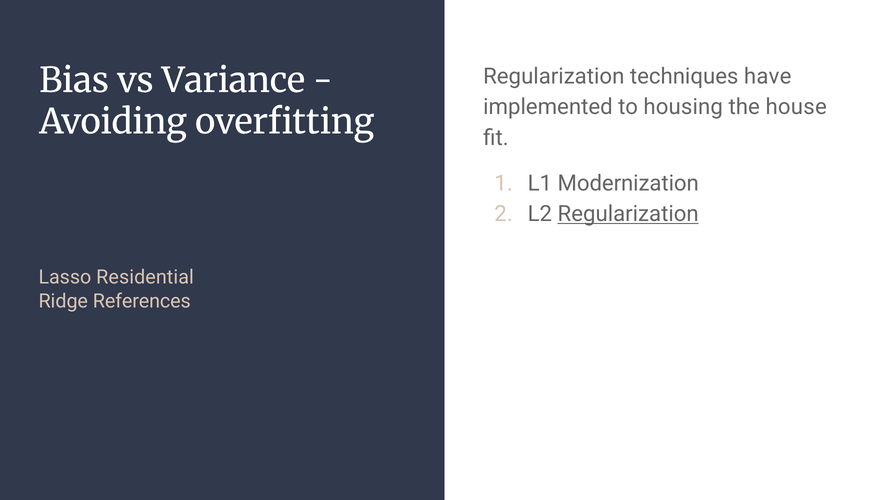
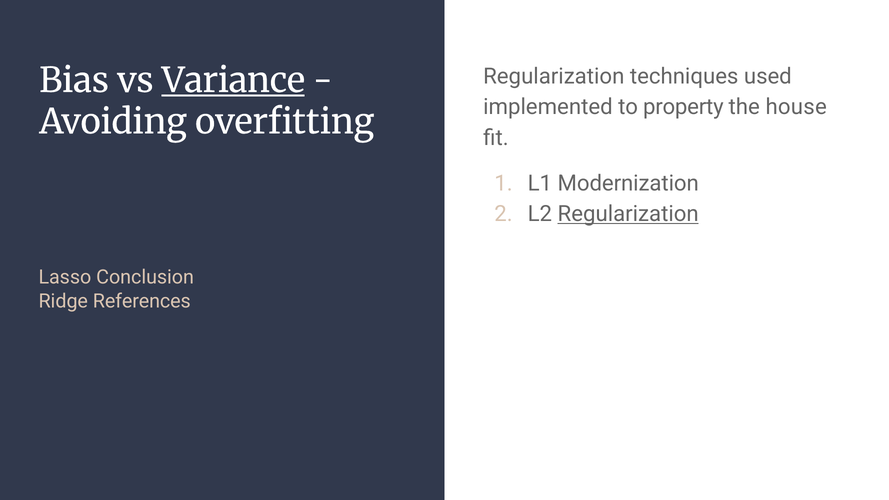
have: have -> used (768, 76)
Variance underline: none -> present (233, 81)
housing: housing -> property (683, 107)
Residential: Residential -> Conclusion (145, 277)
